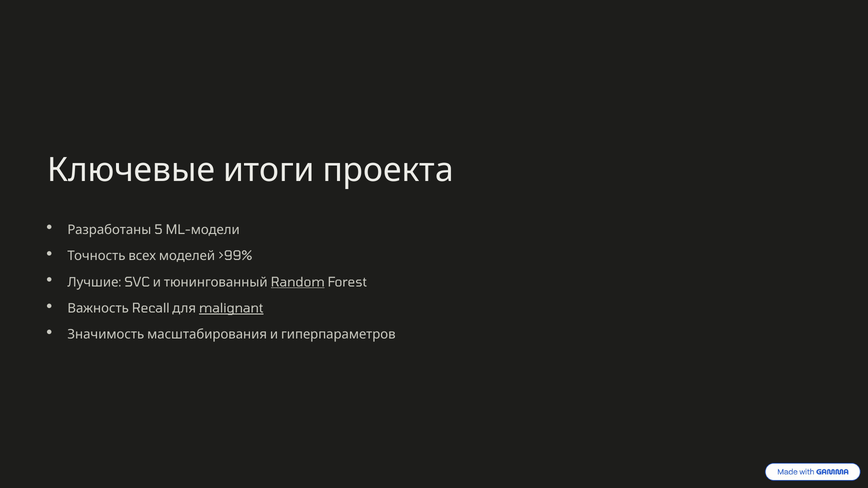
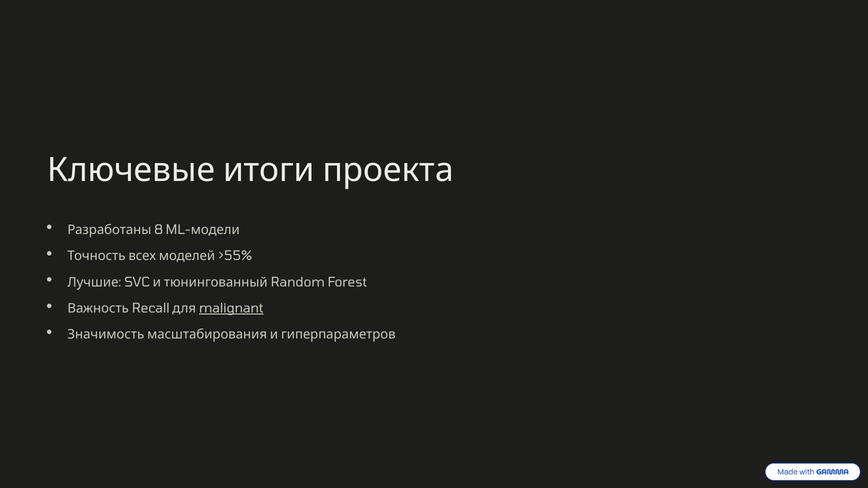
5: 5 -> 8 (159, 230)
>99%: >99% -> >55% (235, 256)
Random underline: present -> none (298, 282)
